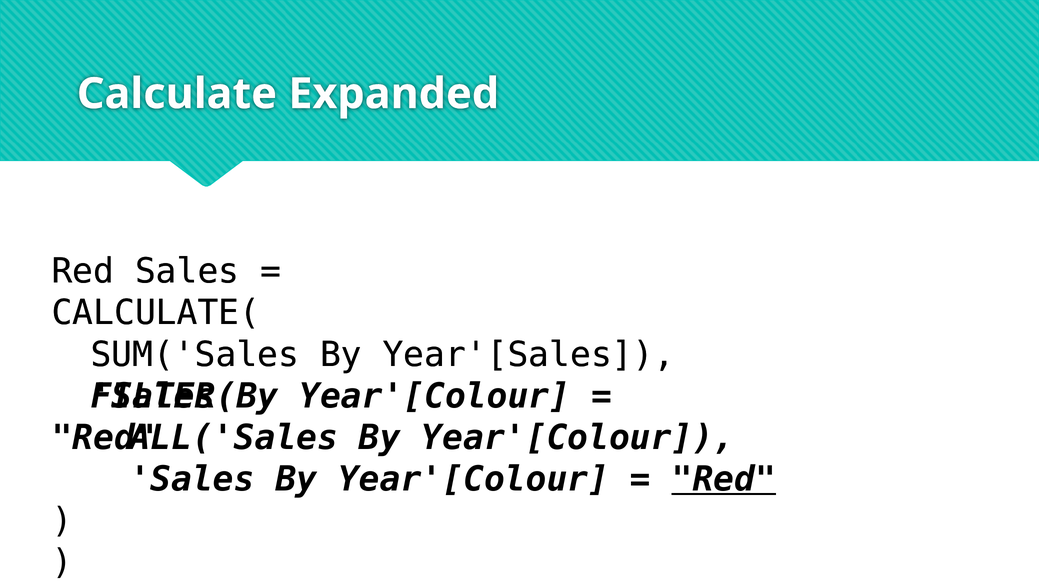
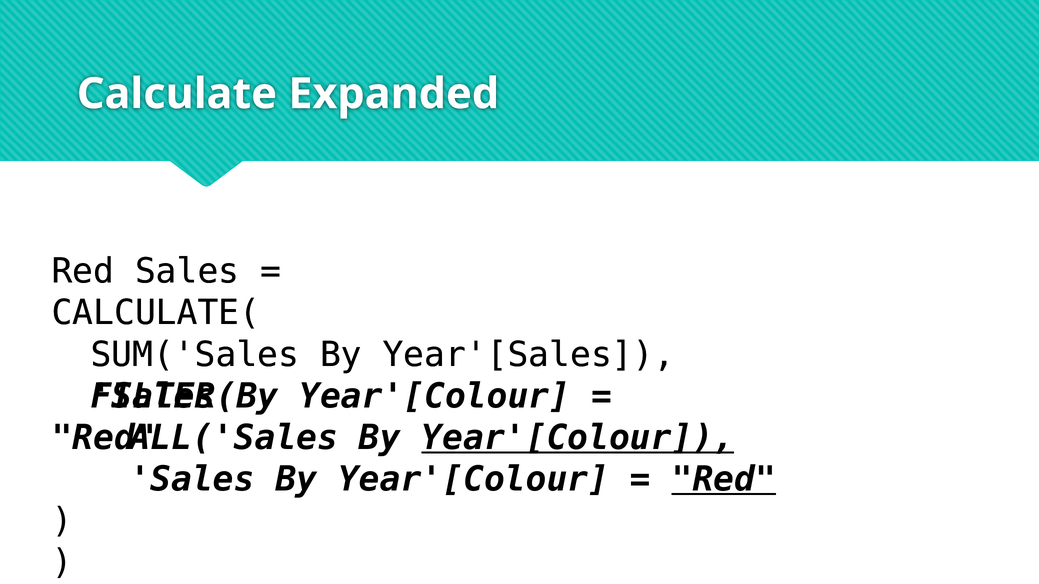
Year'[Colour underline: none -> present (578, 438)
